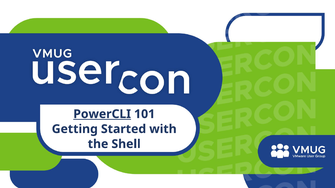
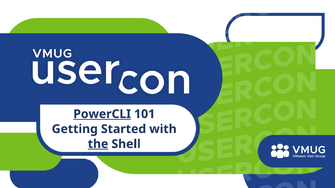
the underline: none -> present (98, 144)
